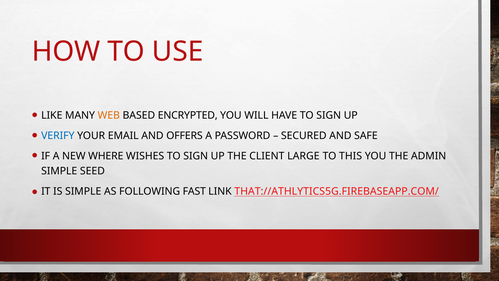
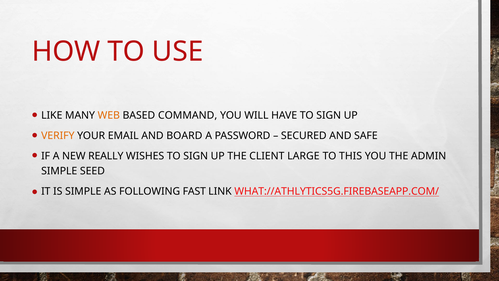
ENCRYPTED: ENCRYPTED -> COMMAND (188, 115)
VERIFY colour: blue -> orange (58, 136)
OFFERS: OFFERS -> BOARD (184, 136)
WHERE: WHERE -> REALLY (106, 156)
THAT://ATHLYTICS5G.FIREBASEAPP.COM/: THAT://ATHLYTICS5G.FIREBASEAPP.COM/ -> WHAT://ATHLYTICS5G.FIREBASEAPP.COM/ (337, 191)
